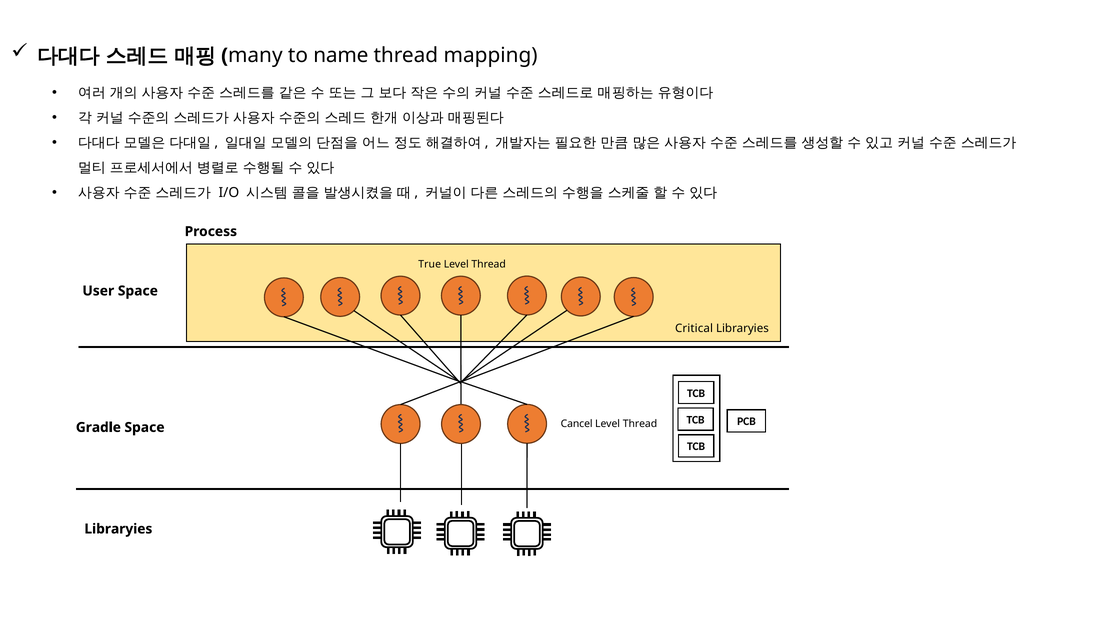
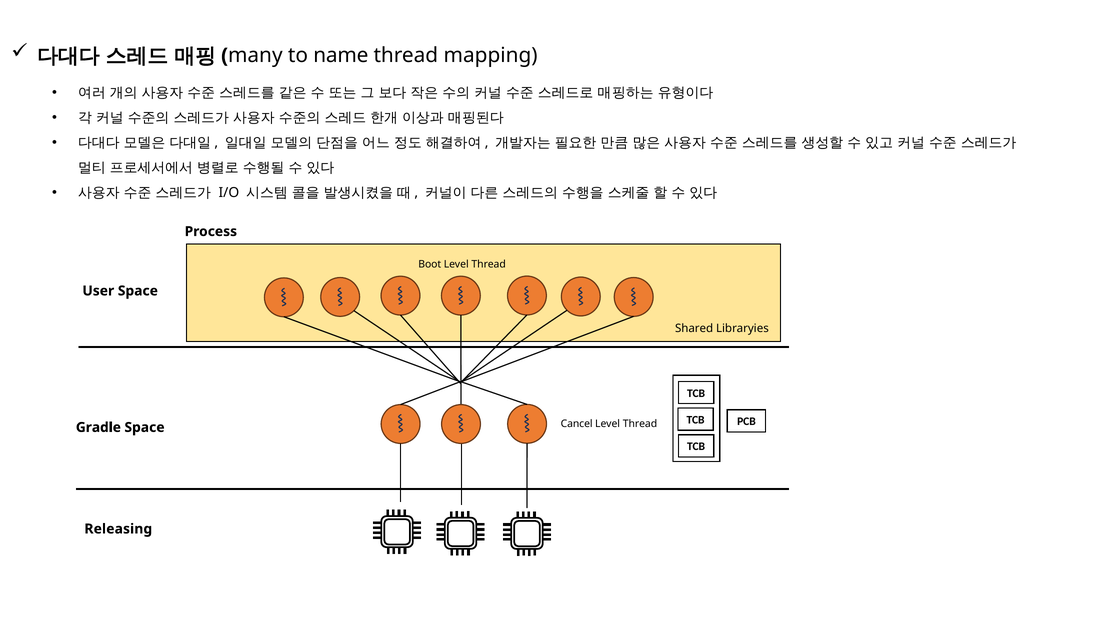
True: True -> Boot (430, 264)
Critical: Critical -> Shared (694, 329)
Libraryies: Libraryies -> Releasing (118, 529)
